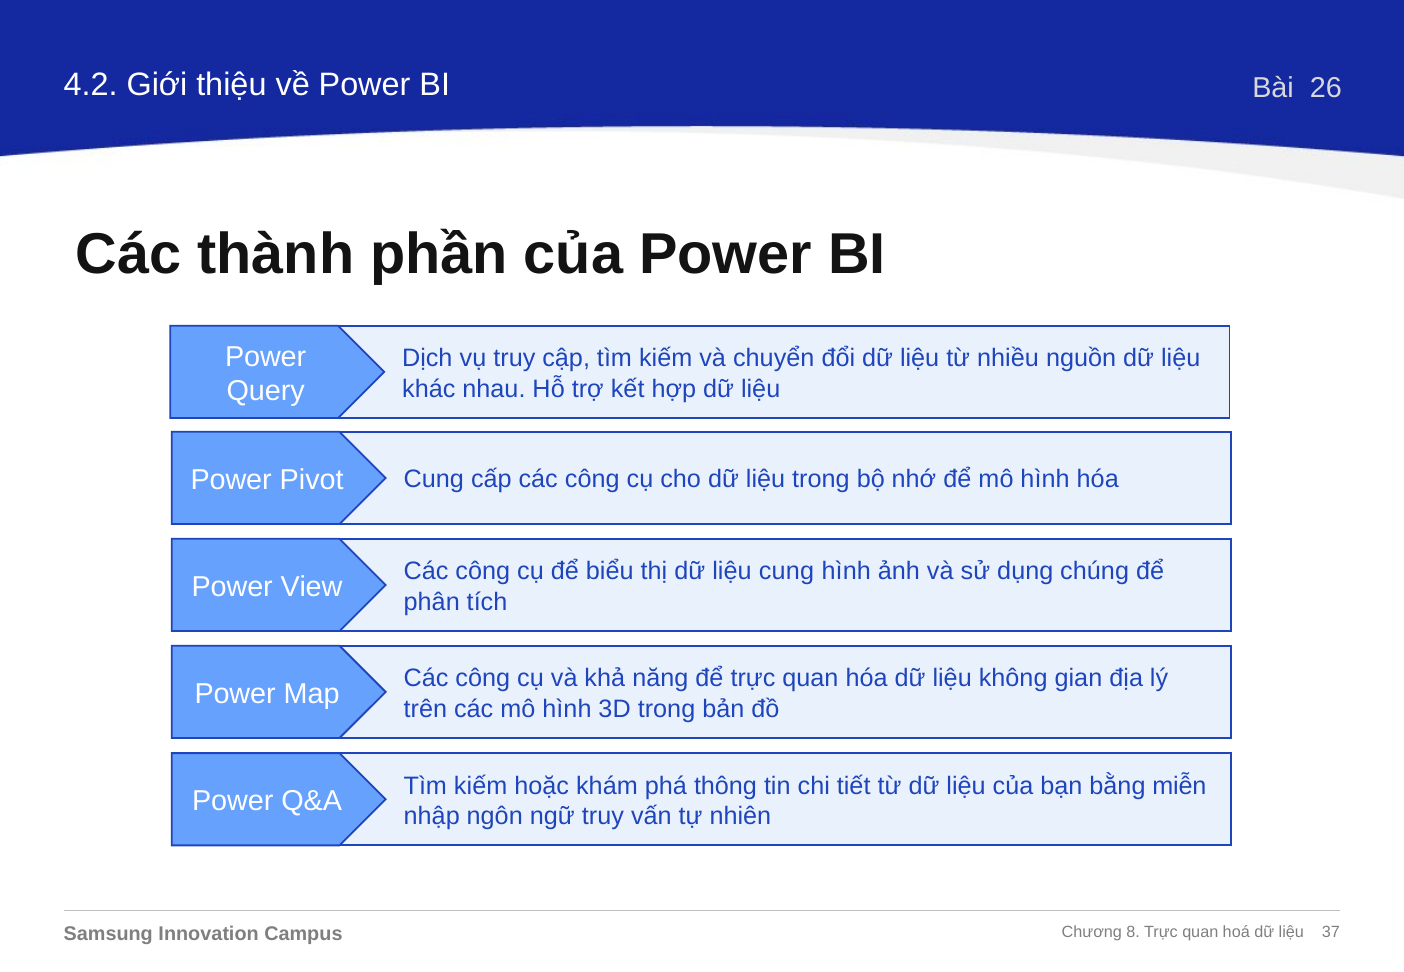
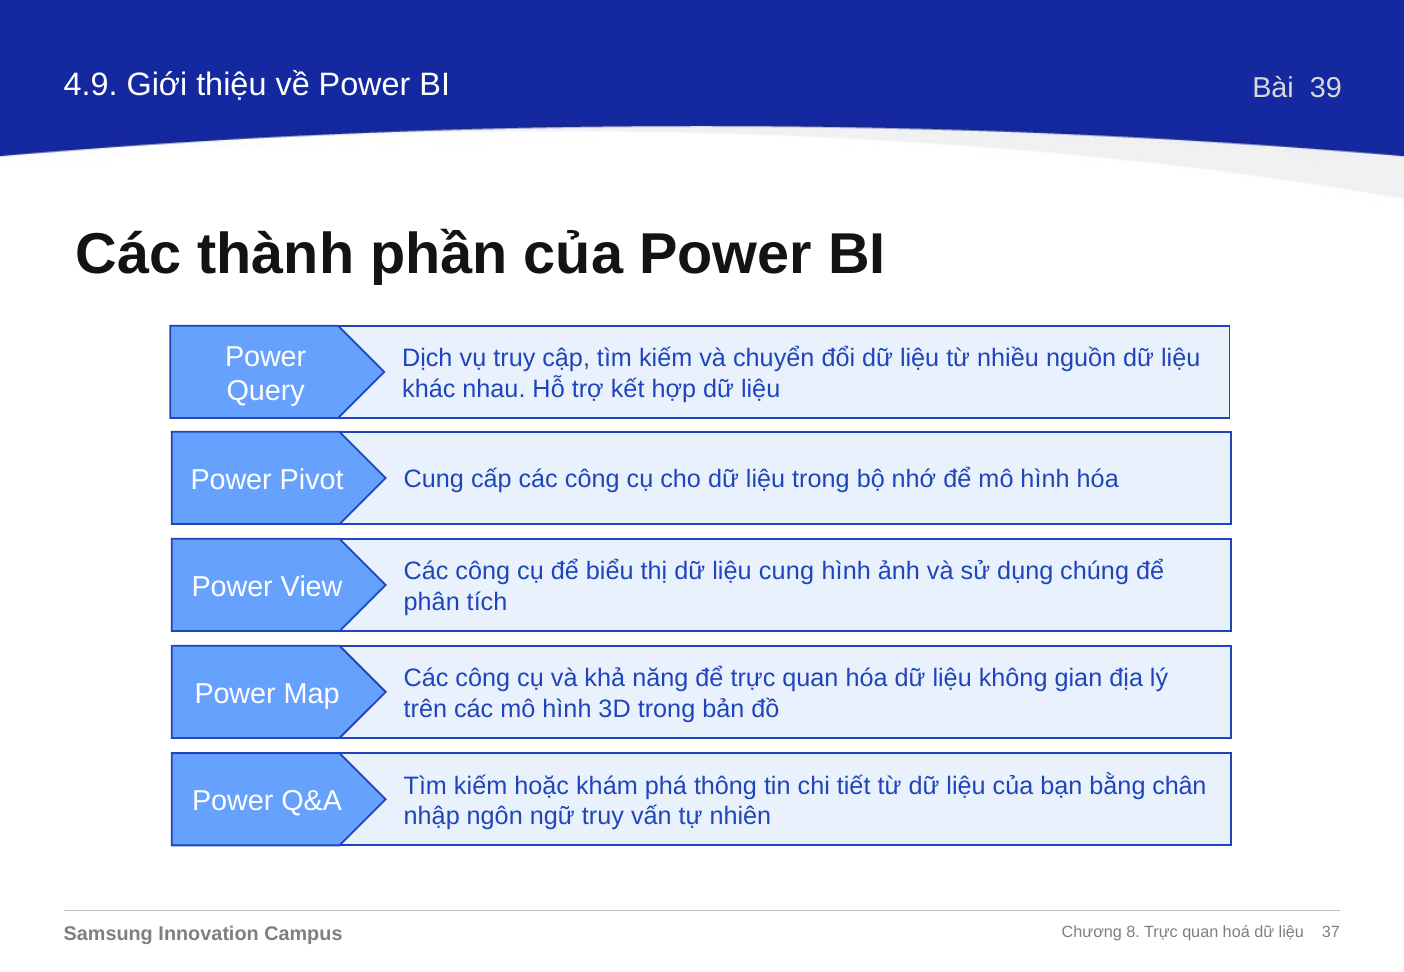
4.2: 4.2 -> 4.9 (91, 85)
26: 26 -> 39 (1326, 88)
miễn: miễn -> chân (1179, 786)
